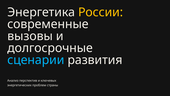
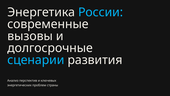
России colour: yellow -> light blue (101, 12)
